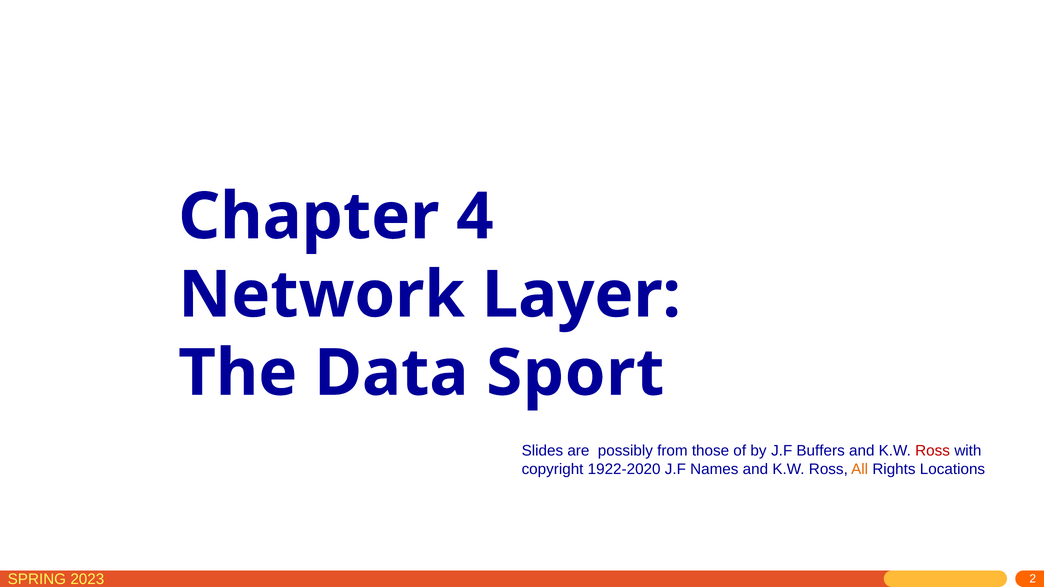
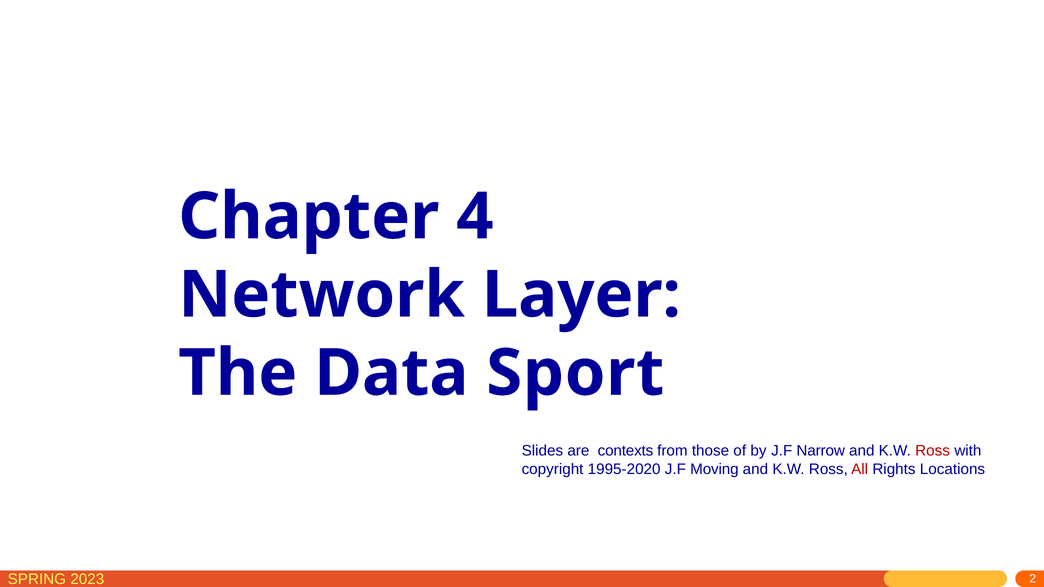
possibly: possibly -> contexts (625, 451)
Buffers: Buffers -> Narrow (821, 451)
1922-2020: 1922-2020 -> 1995-2020 (624, 469)
Names: Names -> Moving (714, 469)
All colour: orange -> red (860, 469)
